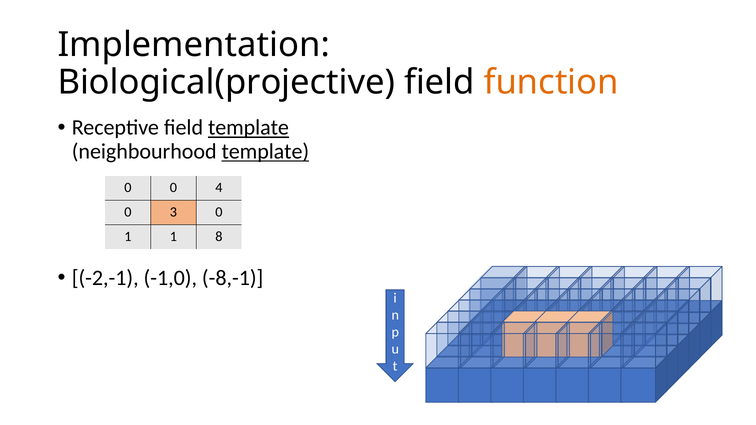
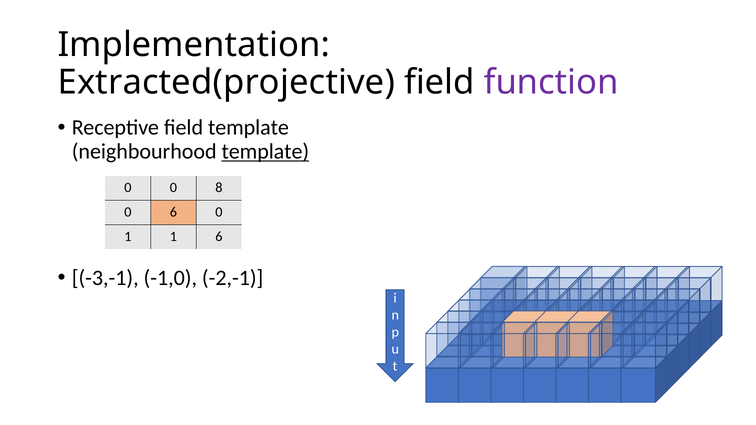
Biological(projective: Biological(projective -> Extracted(projective (226, 82)
function colour: orange -> purple (551, 82)
template underline: present -> none (248, 128)
4: 4 -> 8 (219, 188)
0 3: 3 -> 6 (173, 212)
1 8: 8 -> 6 (219, 237)
-2,-1: -2,-1 -> -3,-1 (105, 278)
-8,-1: -8,-1 -> -2,-1 (233, 278)
